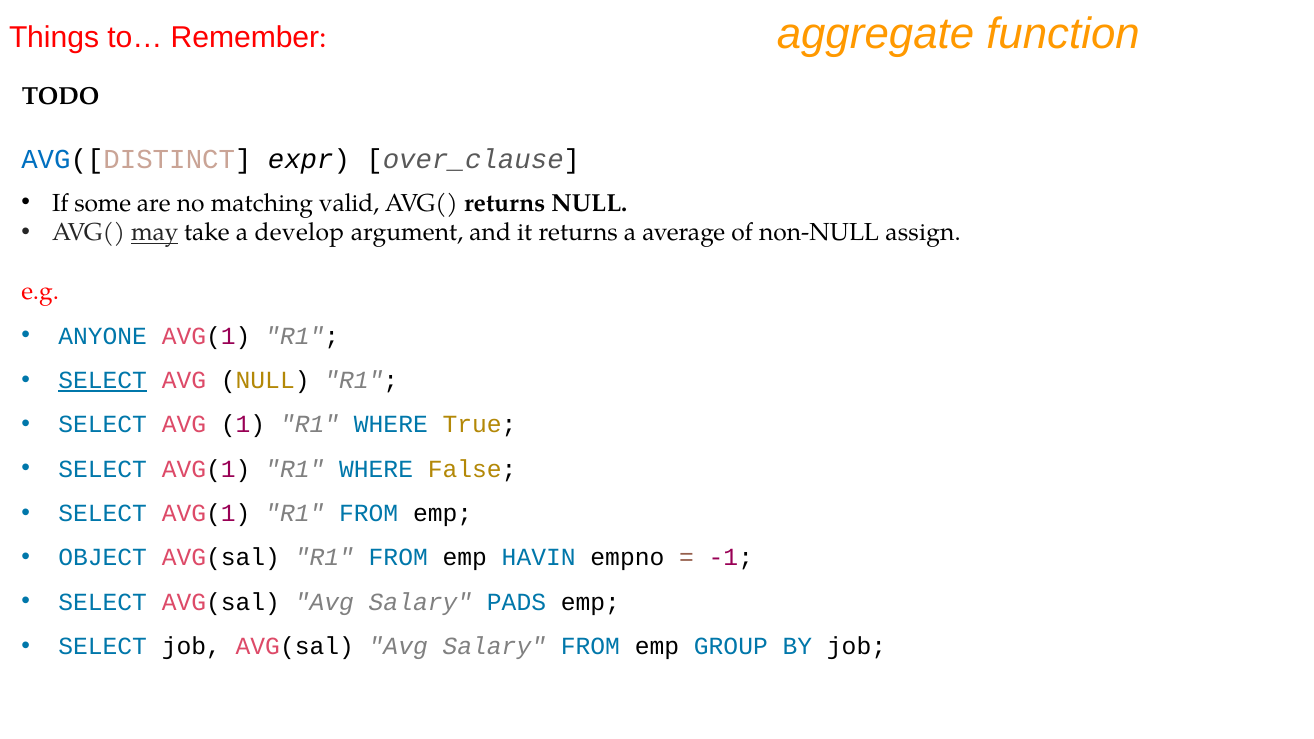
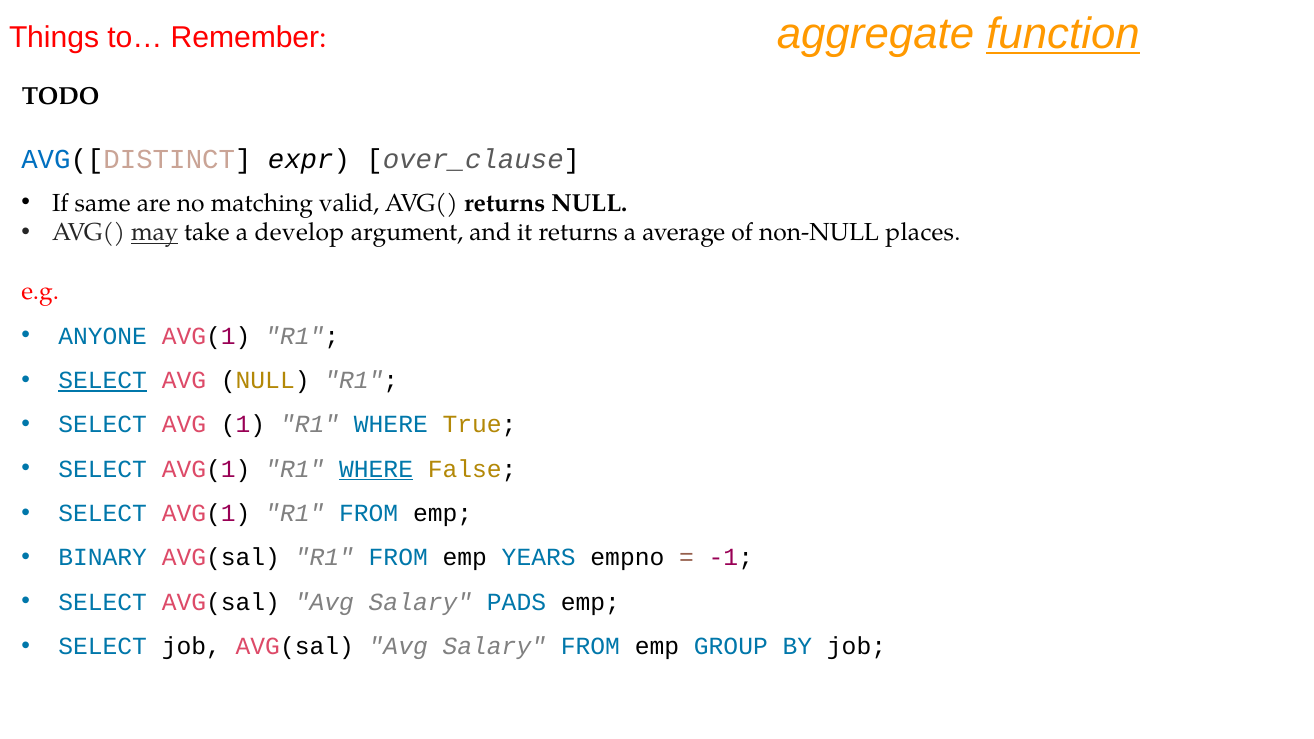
function underline: none -> present (1063, 34)
some: some -> same (103, 203)
assign: assign -> places (923, 233)
WHERE underline: none -> present (376, 469)
OBJECT: OBJECT -> BINARY (103, 558)
HAVIN: HAVIN -> YEARS (539, 558)
